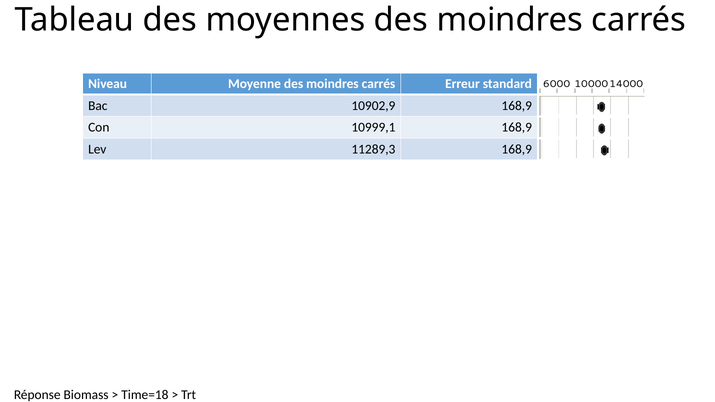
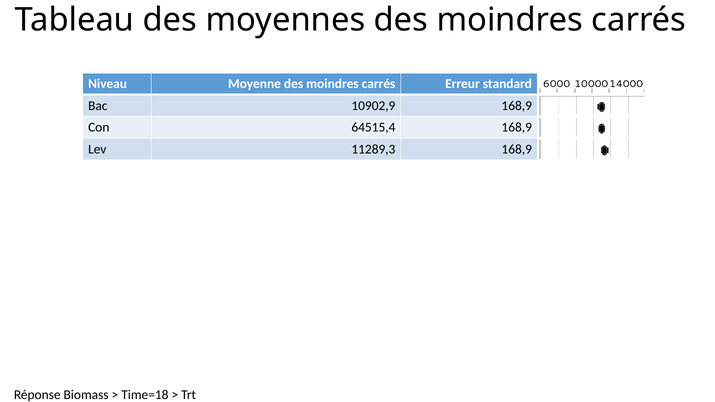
10999,1: 10999,1 -> 64515,4 (373, 128)
